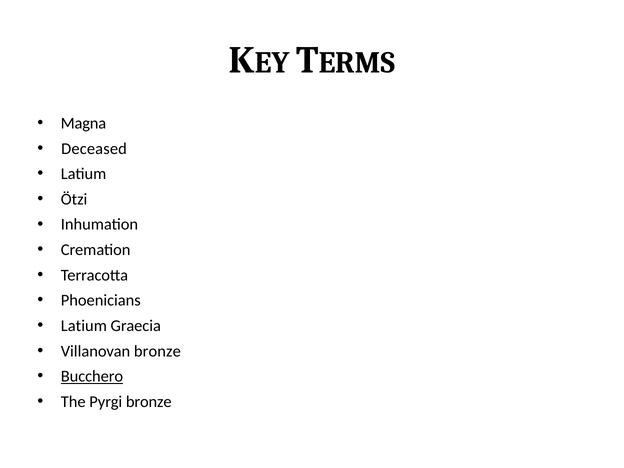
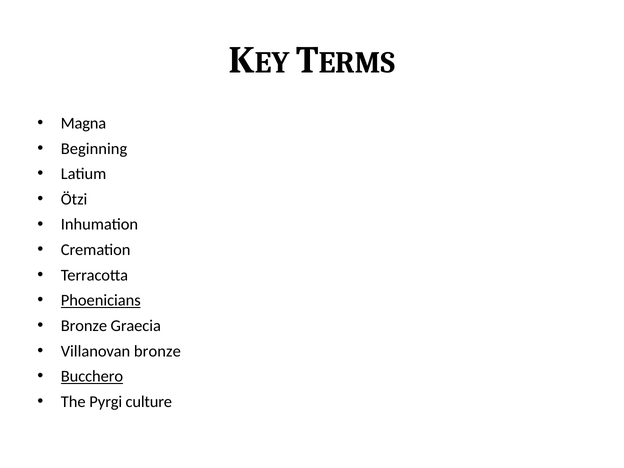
Deceased: Deceased -> Beginning (94, 149)
Phoenicians underline: none -> present (101, 300)
Latium: Latium -> Bronze (84, 326)
Pyrgi bronze: bronze -> culture (149, 402)
